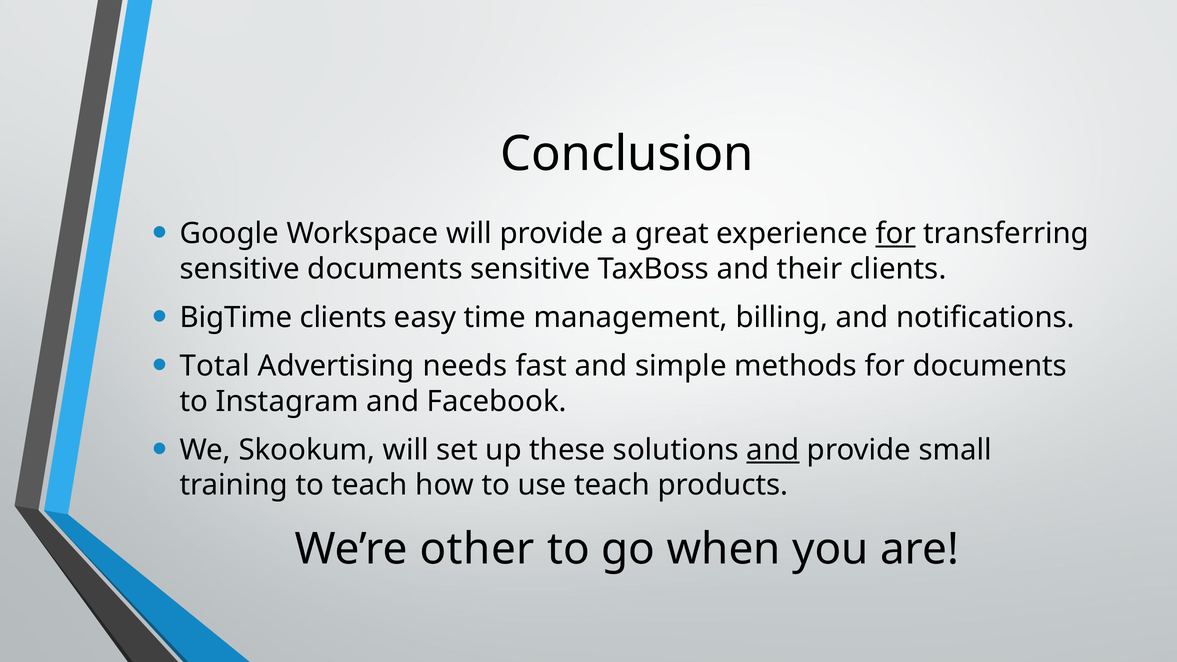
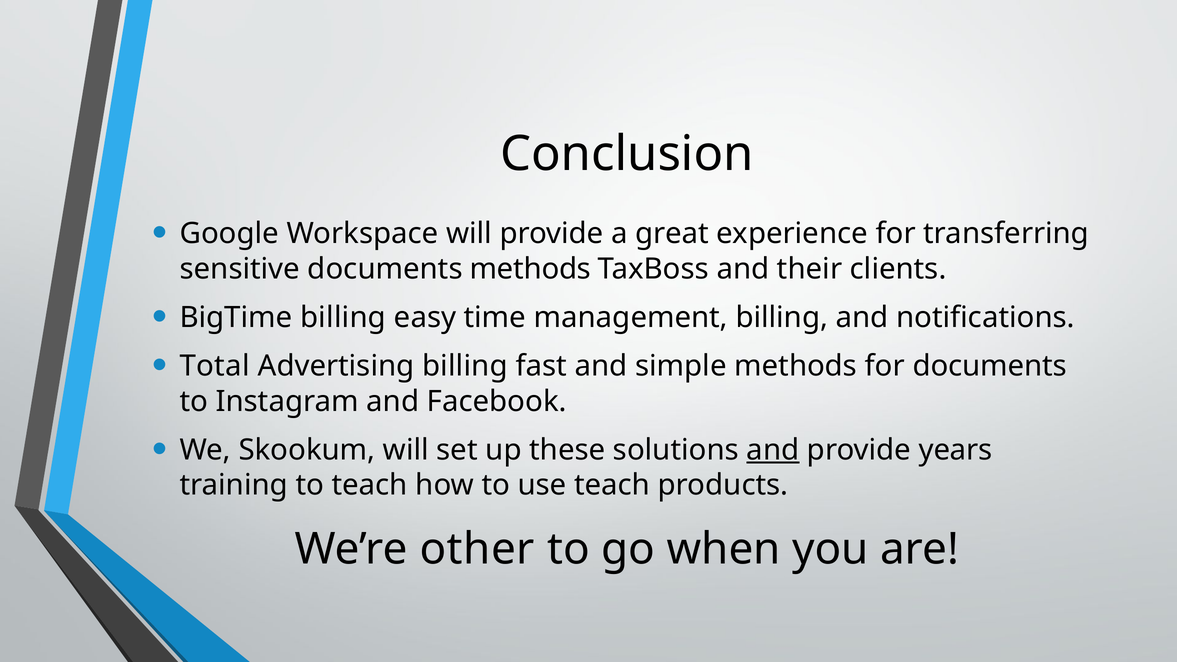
for underline: present -> none (896, 234)
documents sensitive: sensitive -> methods (530, 269)
BigTime clients: clients -> billing (343, 318)
Advertising needs: needs -> billing (465, 366)
small: small -> years (955, 450)
